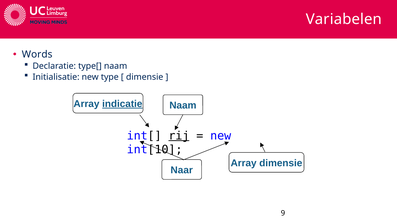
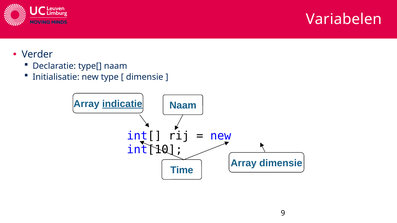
Words: Words -> Verder (37, 54)
rij underline: present -> none (179, 136)
Naar: Naar -> Time (182, 170)
